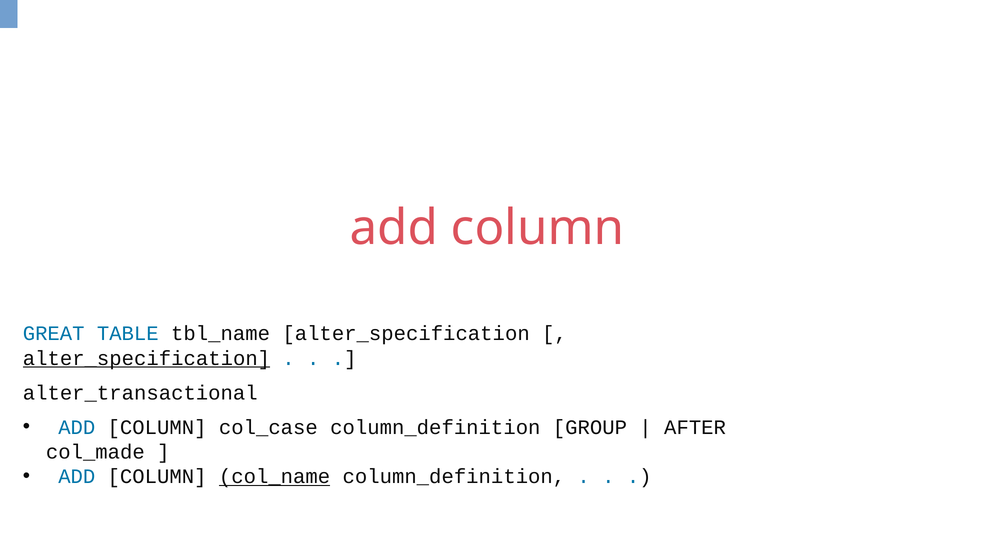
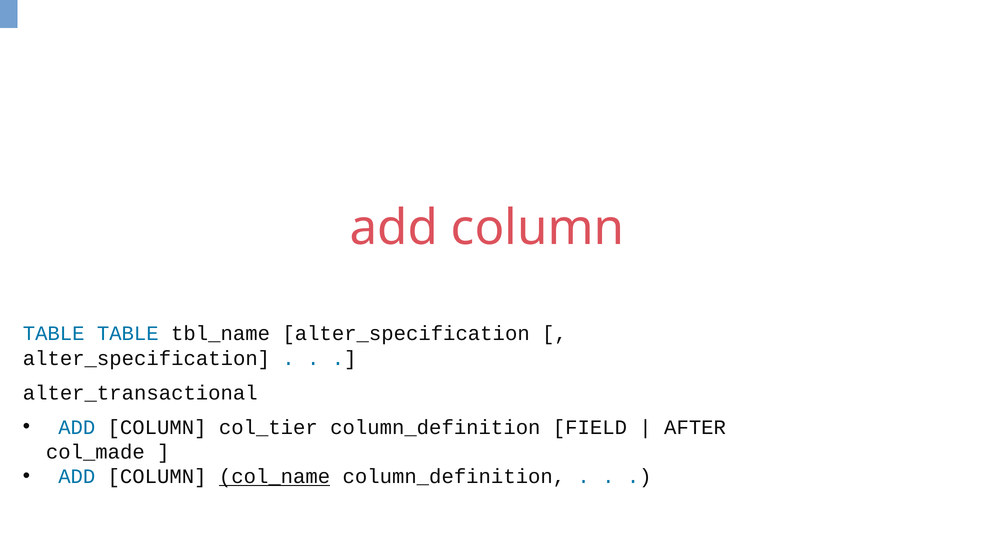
GREAT: GREAT -> TABLE (54, 334)
alter_specification underline: present -> none (146, 358)
col_case: col_case -> col_tier (268, 427)
GROUP: GROUP -> FIELD (590, 427)
